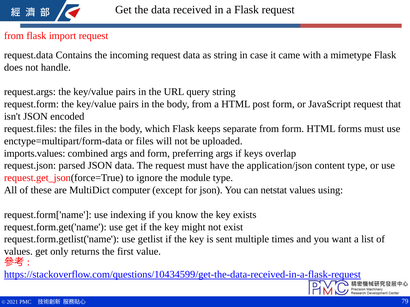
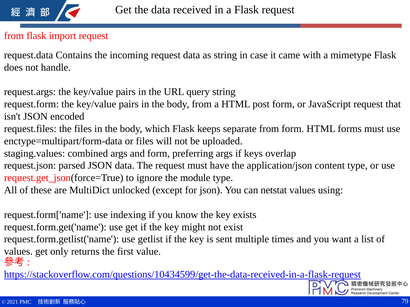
imports.values: imports.values -> staging.values (35, 154)
computer: computer -> unlocked (131, 190)
